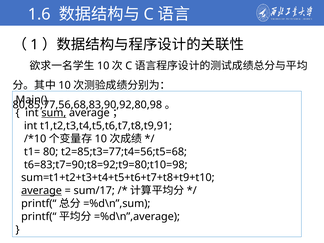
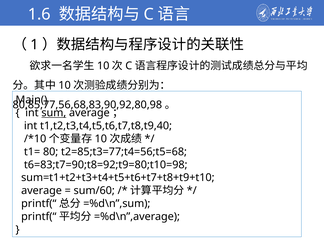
t1,t2,t3,t4,t5,t6,t7,t8,t9,91: t1,t2,t3,t4,t5,t6,t7,t8,t9,91 -> t1,t2,t3,t4,t5,t6,t7,t8,t9,40 (106, 126)
average underline: present -> none (42, 191)
sum/17: sum/17 -> sum/60 (94, 191)
